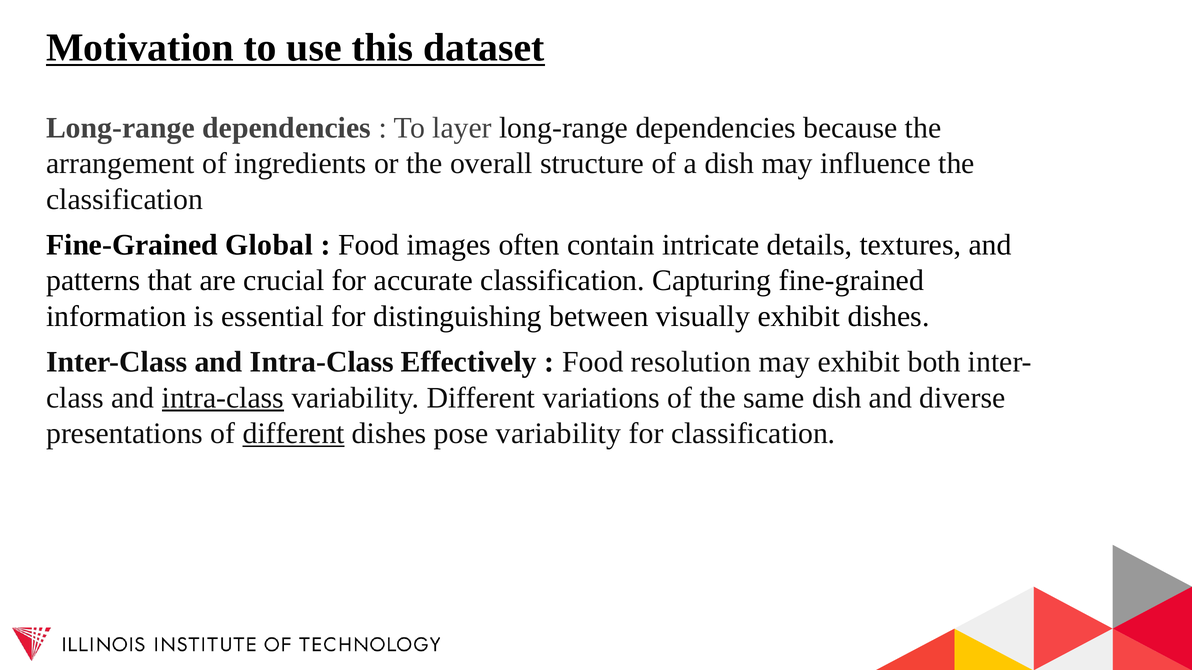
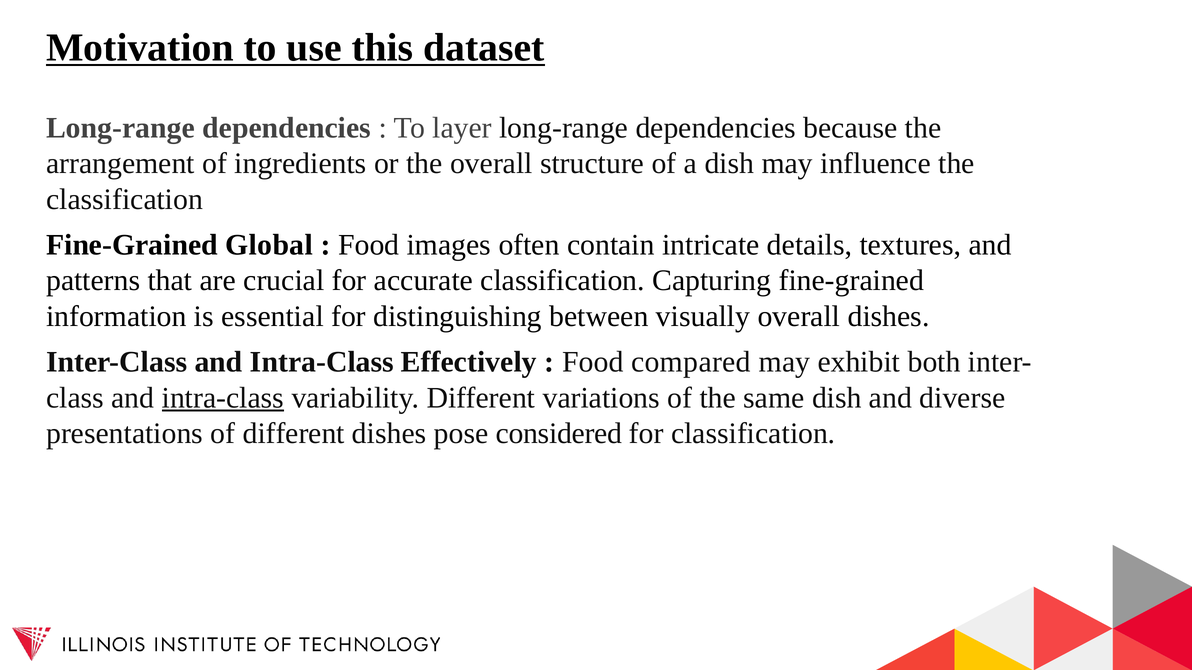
visually exhibit: exhibit -> overall (799, 317)
resolution: resolution -> compared (691, 362)
different underline: present -> none (294, 434)
pose variability: variability -> considered (559, 434)
